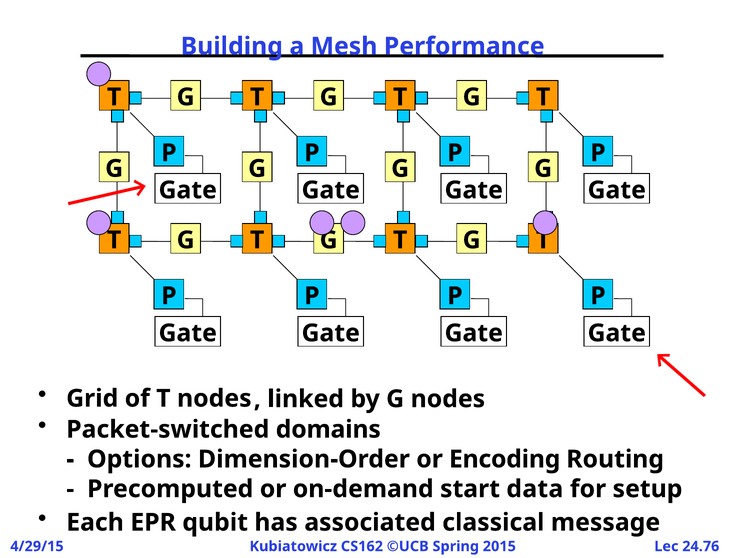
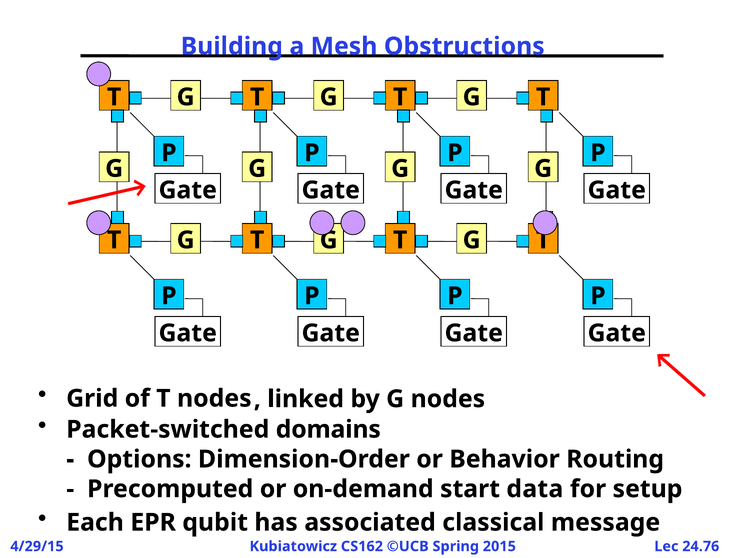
Performance: Performance -> Obstructions (464, 46)
Encoding: Encoding -> Behavior (505, 459)
